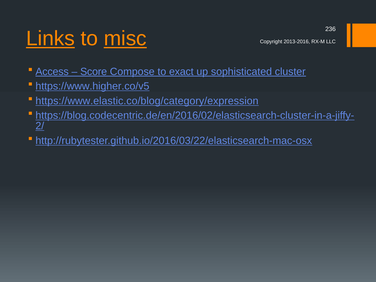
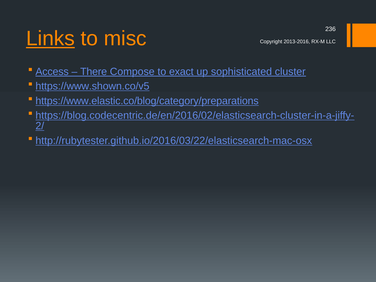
misc underline: present -> none (125, 39)
Score: Score -> There (94, 72)
https://www.higher.co/v5: https://www.higher.co/v5 -> https://www.shown.co/v5 (92, 86)
https://www.elastic.co/blog/category/expression: https://www.elastic.co/blog/category/expression -> https://www.elastic.co/blog/category/preparations (147, 101)
